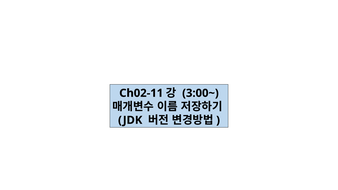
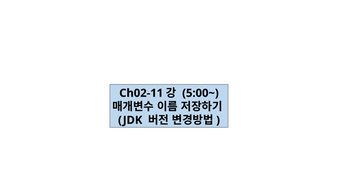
3:00~: 3:00~ -> 5:00~ (200, 93)
